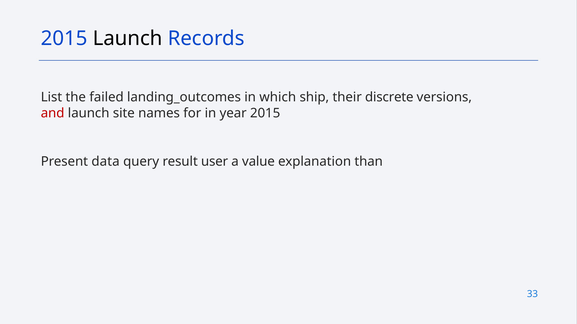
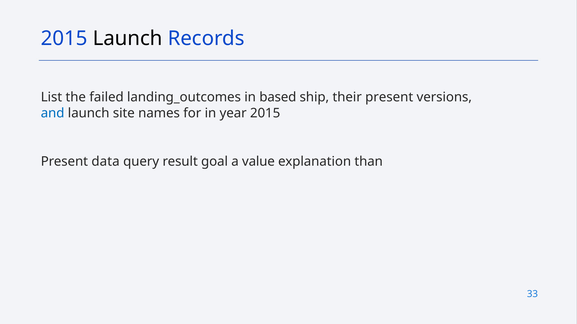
which: which -> based (278, 97)
their discrete: discrete -> present (389, 97)
and colour: red -> blue (53, 113)
user: user -> goal (215, 162)
